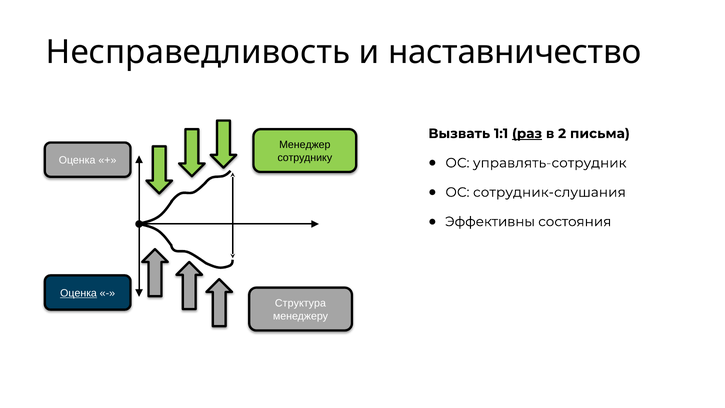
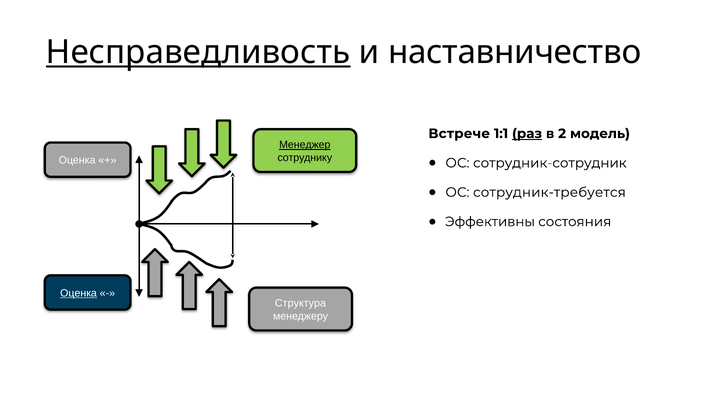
Несправедливость underline: none -> present (198, 52)
Вызвать: Вызвать -> Встрече (459, 134)
письма: письма -> модель (600, 134)
Менеджер underline: none -> present (305, 145)
управлять-сотрудник: управлять-сотрудник -> сотрудник-сотрудник (550, 163)
сотрудник-слушания: сотрудник-слушания -> сотрудник-требуется (549, 192)
